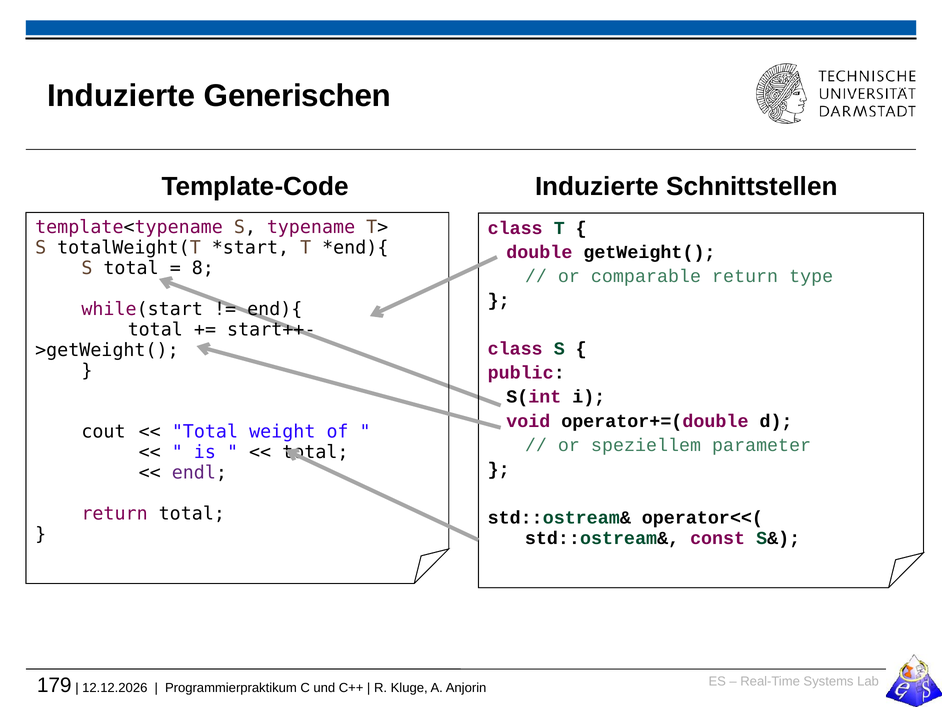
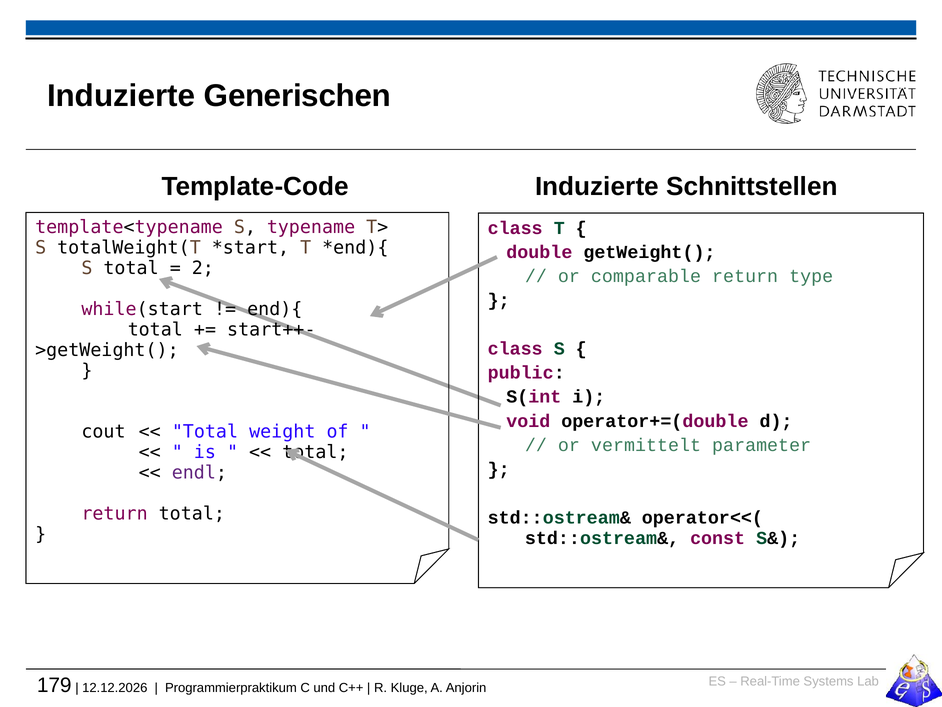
8: 8 -> 2 (203, 268)
speziellem: speziellem -> vermittelt (646, 445)
